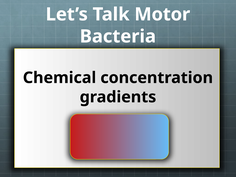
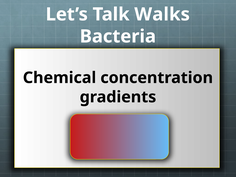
Motor: Motor -> Walks (162, 14)
